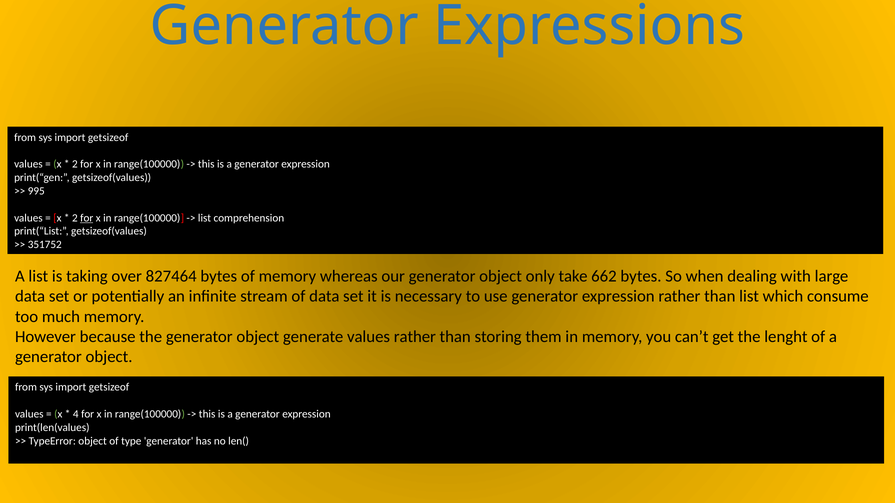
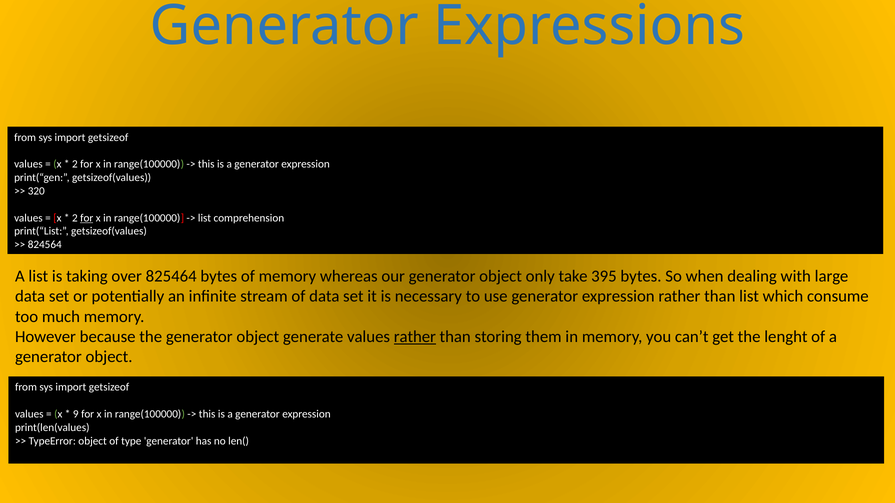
995: 995 -> 320 (36, 191)
351752: 351752 -> 824564 (45, 245)
827464: 827464 -> 825464 (171, 276)
662: 662 -> 395 (604, 276)
rather underline: none -> present (415, 337)
4: 4 -> 9 (76, 414)
